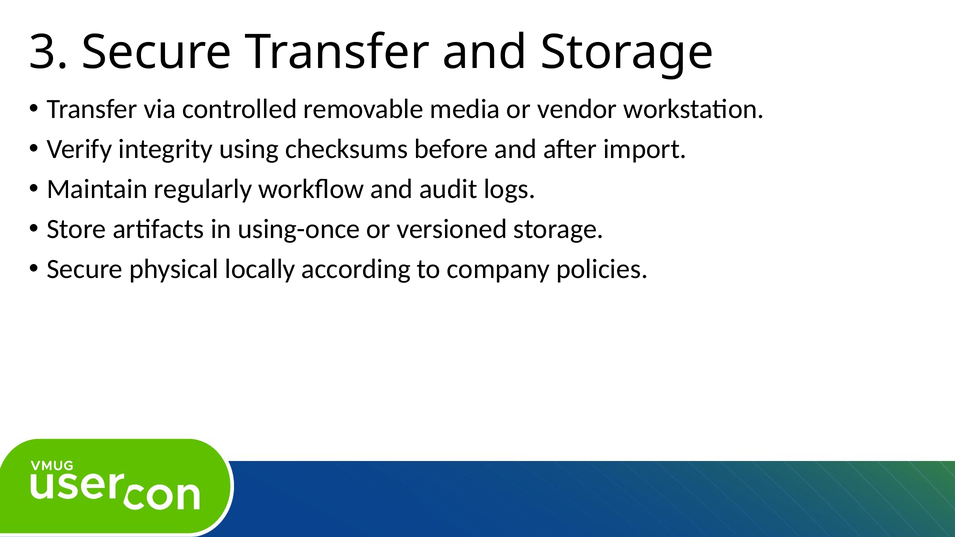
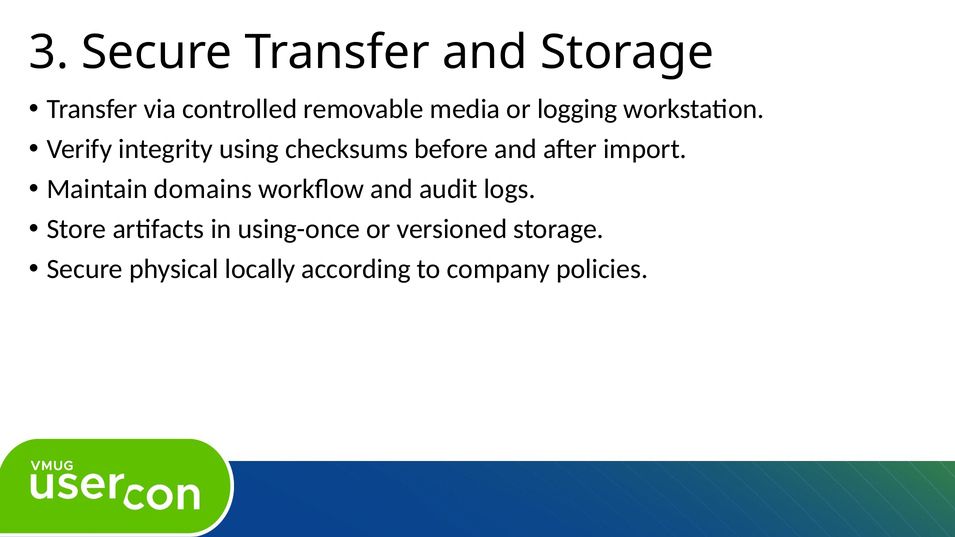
vendor: vendor -> logging (577, 109)
regularly: regularly -> domains (203, 189)
